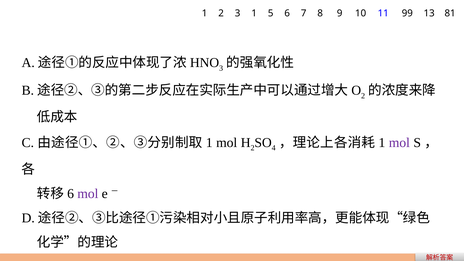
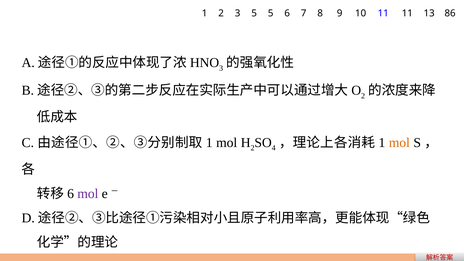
3 1: 1 -> 5 (254, 13)
11 99: 99 -> 11 (407, 13)
81: 81 -> 86 (450, 13)
mol colour: purple -> orange (399, 143)
